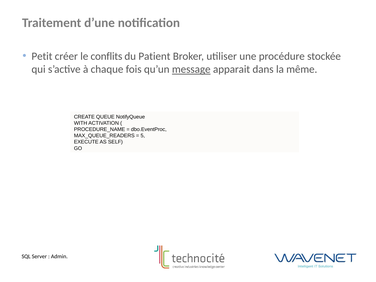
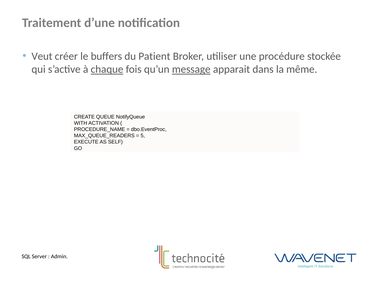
Petit: Petit -> Veut (42, 56)
conflits: conflits -> buffers (106, 56)
chaque underline: none -> present (107, 69)
